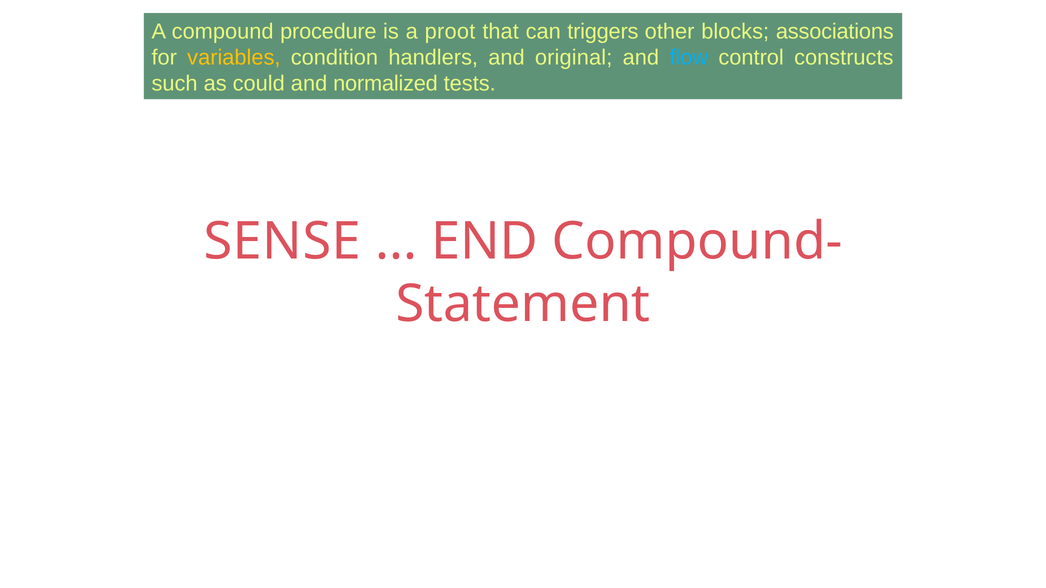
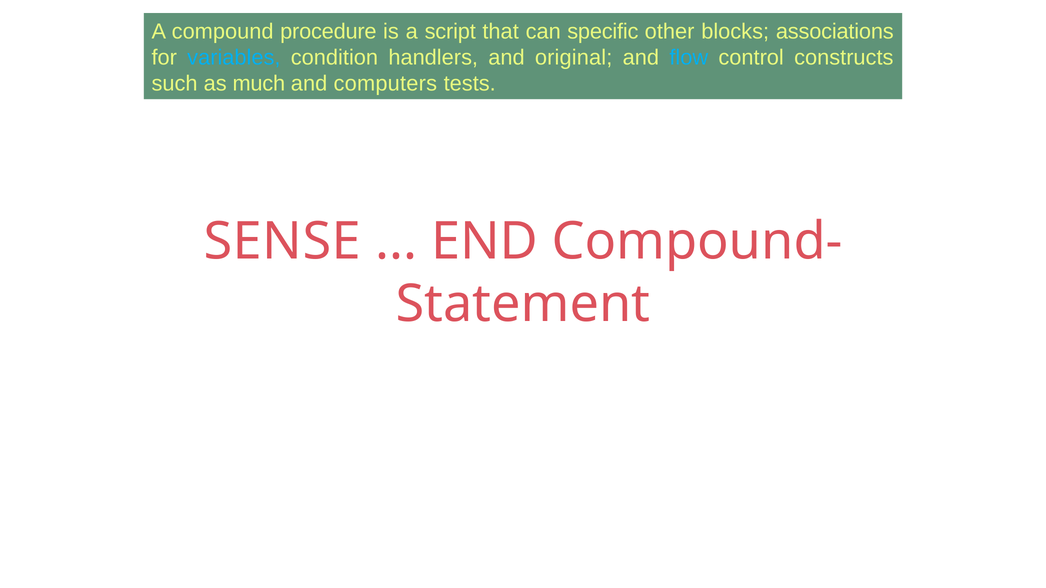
proot: proot -> script (450, 32)
triggers: triggers -> specific (603, 32)
variables colour: yellow -> light blue (234, 58)
could: could -> much (259, 84)
normalized: normalized -> computers (385, 84)
